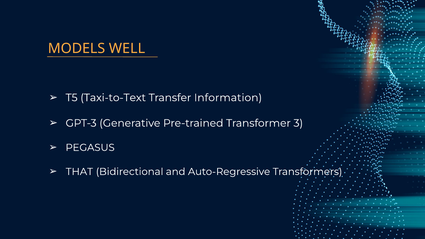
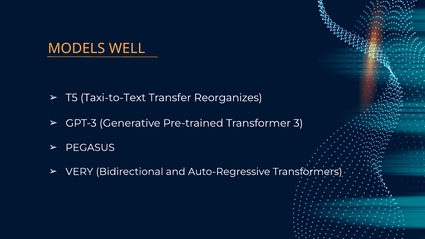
Information: Information -> Reorganizes (228, 98)
THAT: THAT -> VERY (79, 172)
